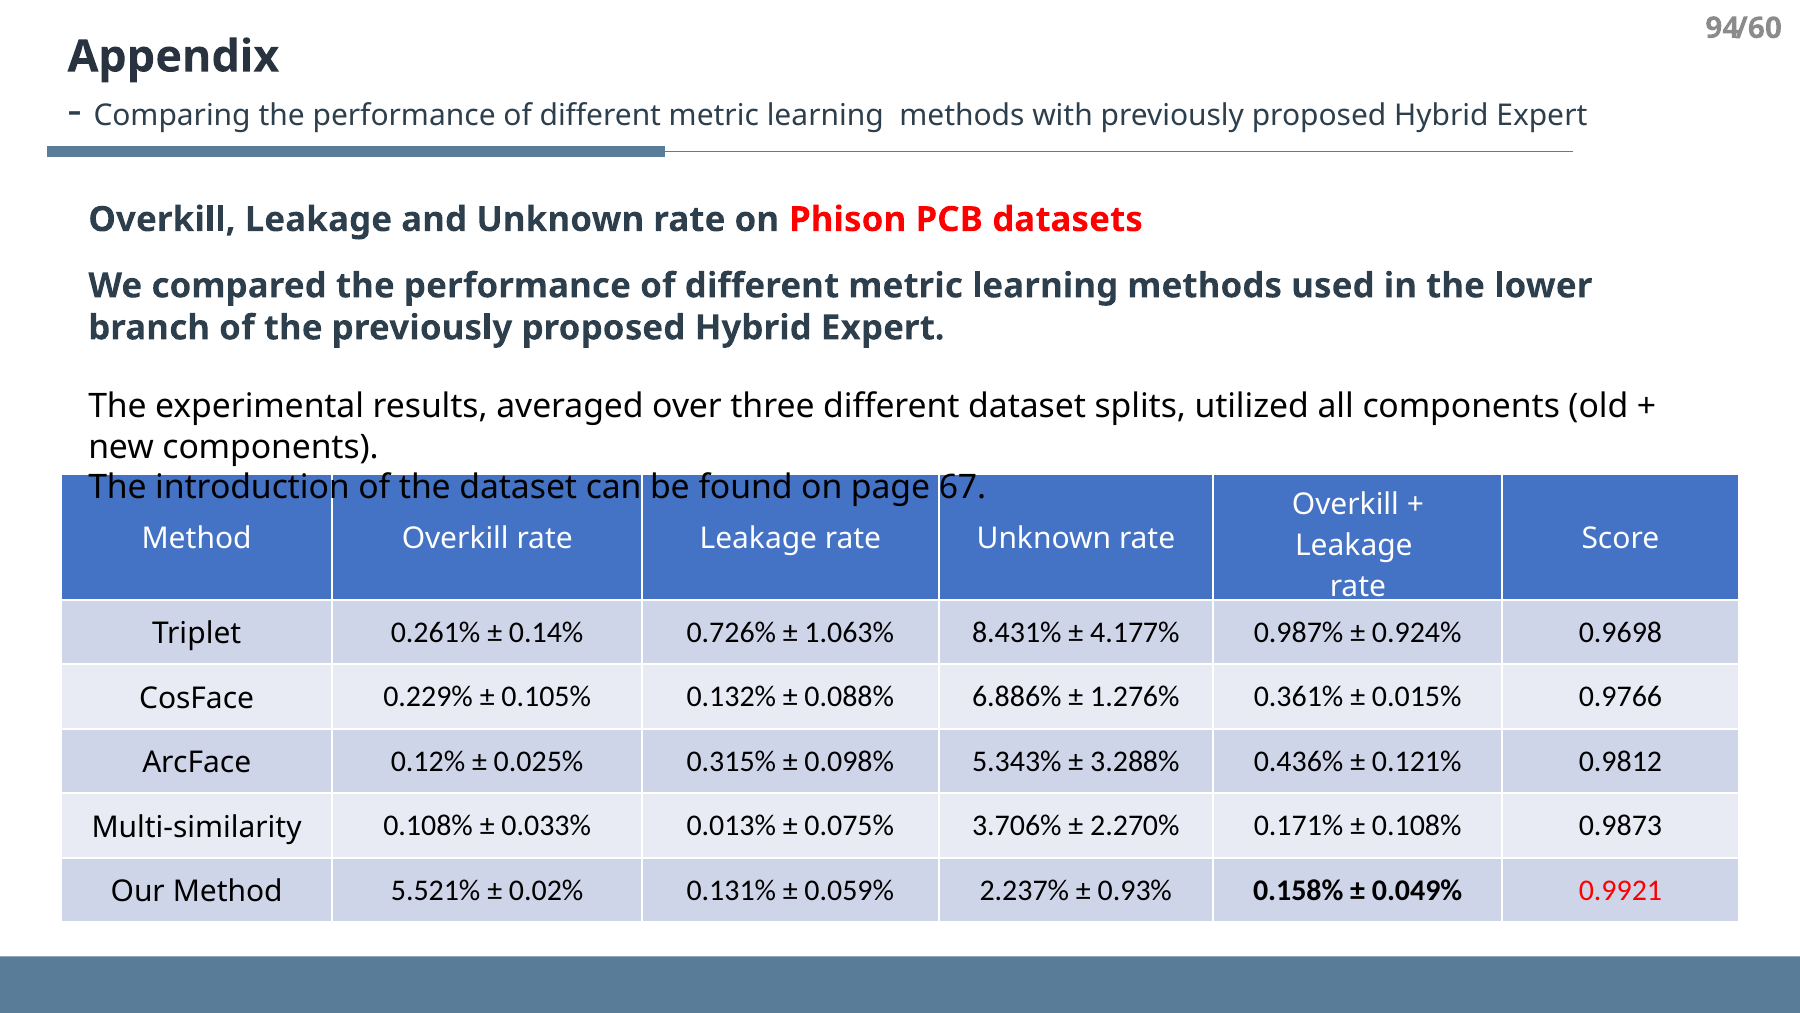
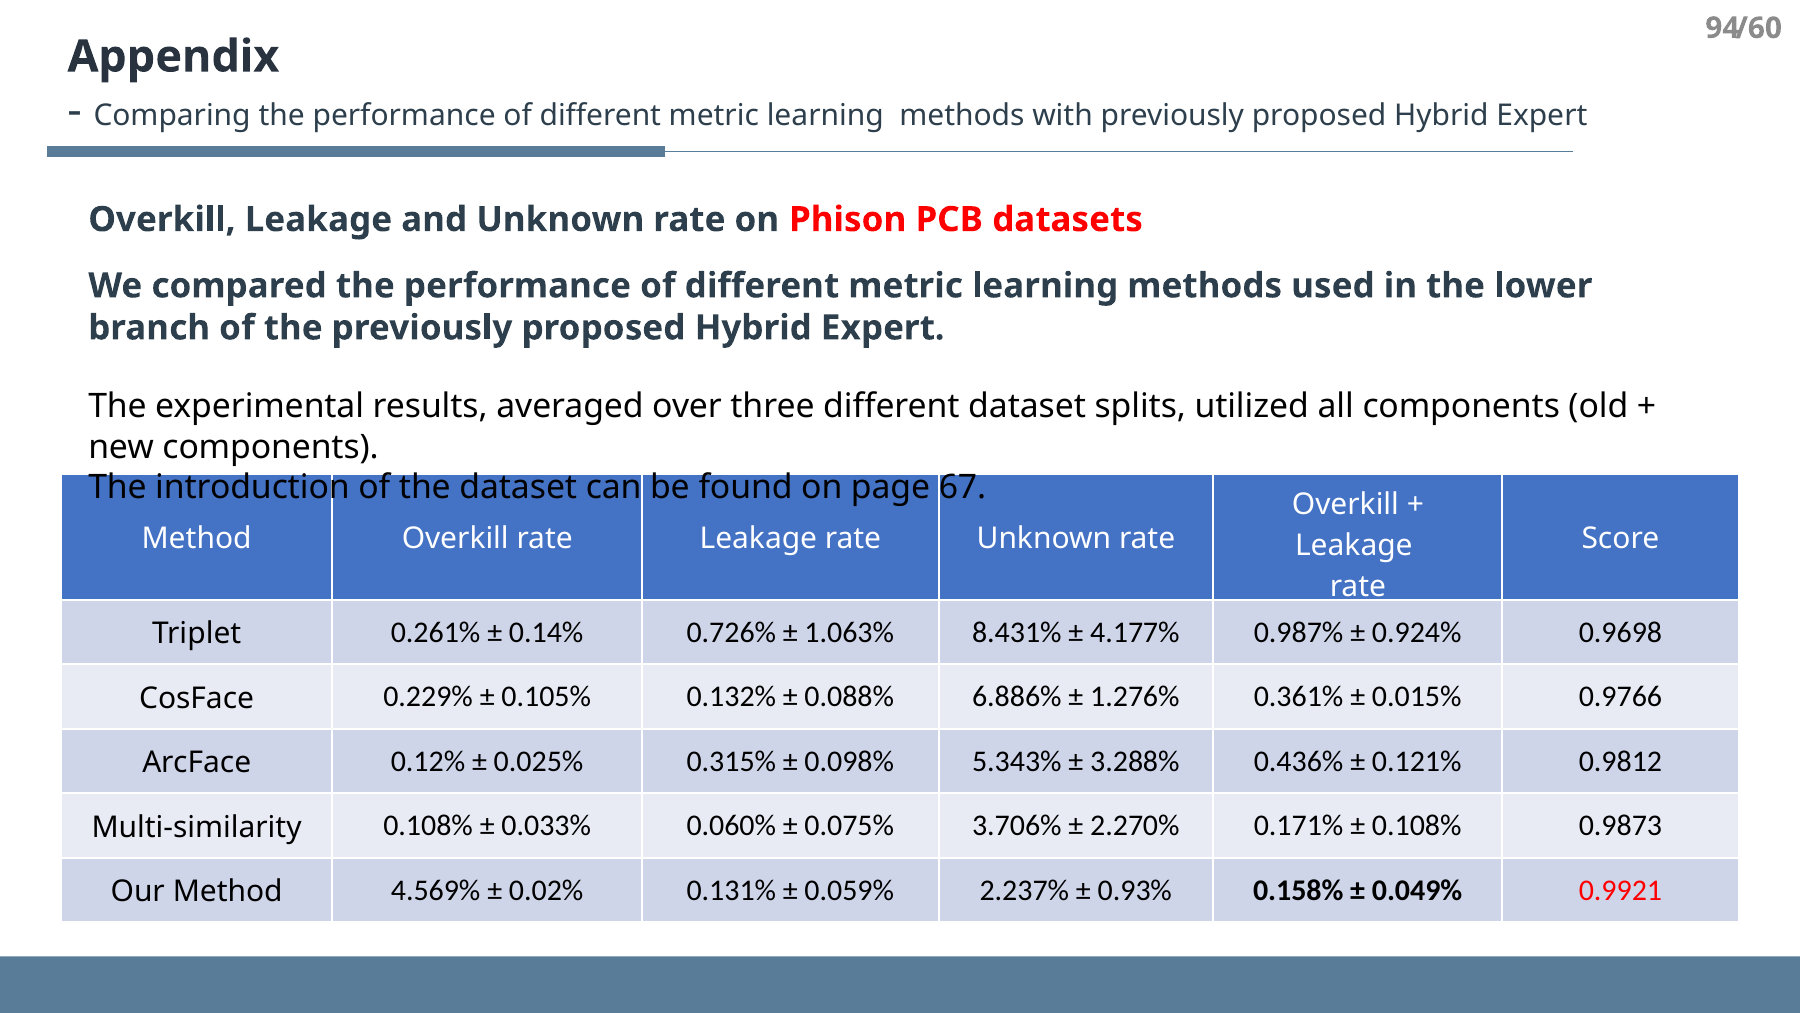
0.013%: 0.013% -> 0.060% (731, 826)
5.521%: 5.521% -> 4.569% (436, 890)
